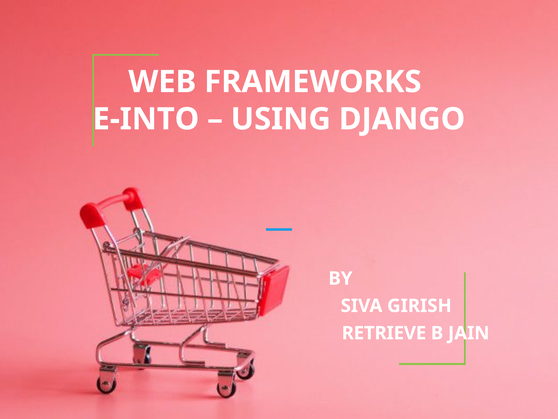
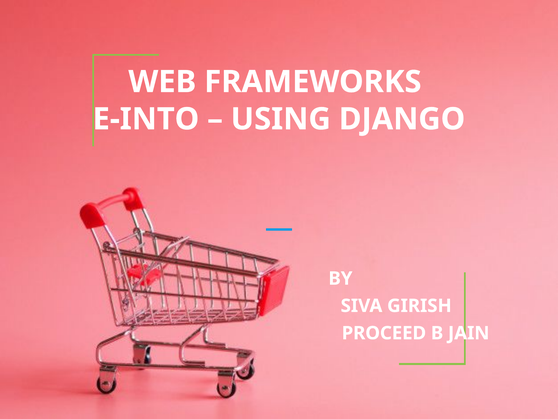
RETRIEVE: RETRIEVE -> PROCEED (384, 333)
